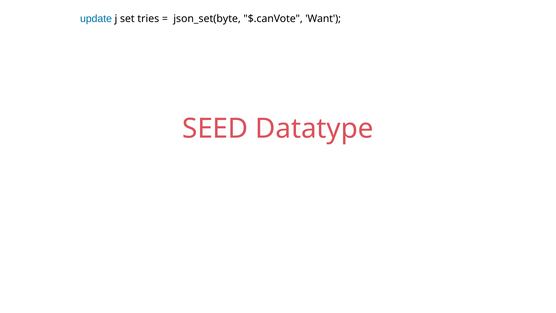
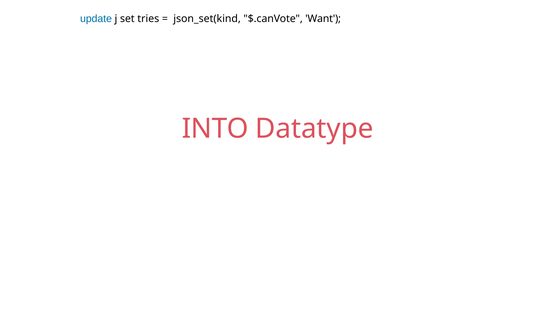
json_set(byte: json_set(byte -> json_set(kind (207, 19)
SEED: SEED -> INTO (215, 128)
